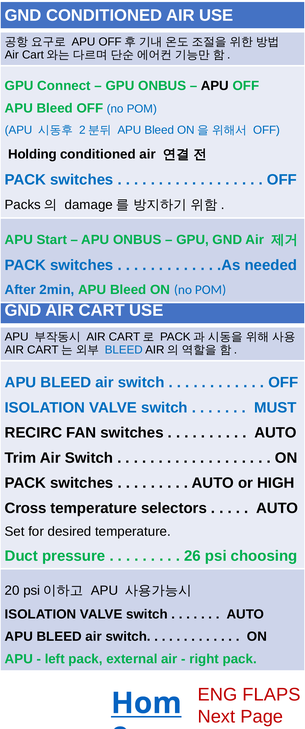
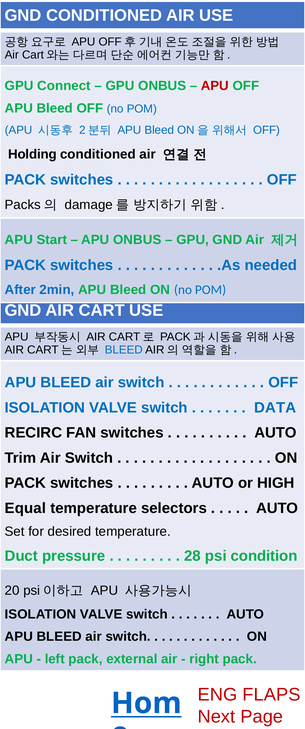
APU colour: black -> red (215, 86)
MUST: MUST -> DATA (275, 408)
Cross: Cross -> Equal (25, 509)
26: 26 -> 28 (193, 556)
choosing: choosing -> condition (264, 556)
